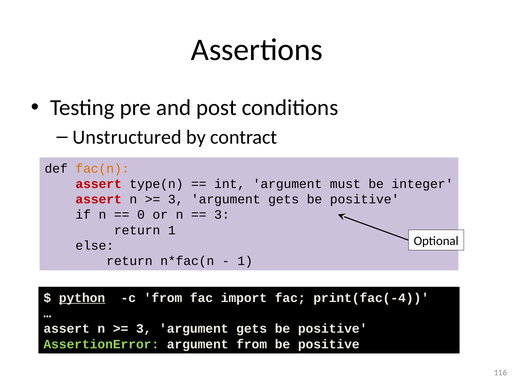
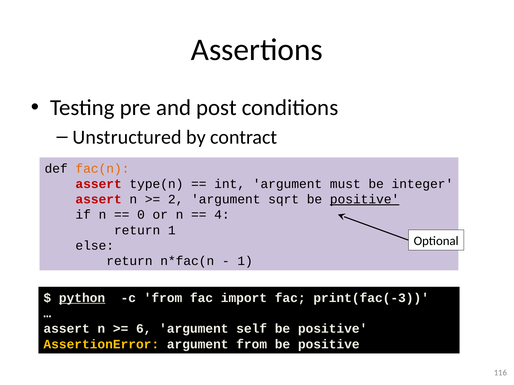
3: 3 -> 2 (176, 200)
gets: gets -> sqrt (284, 200)
positive underline: none -> present (365, 200)
3: 3 -> 4 (222, 215)
print(fac(-4: print(fac(-4 -> print(fac(-3 (371, 298)
3: 3 -> 6 (144, 329)
gets: gets -> self (252, 329)
AssertionError colour: light green -> yellow (101, 345)
